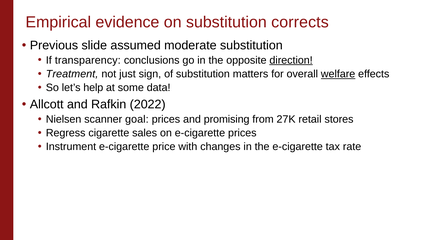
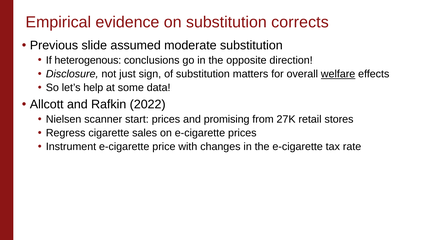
transparency: transparency -> heterogenous (88, 60)
direction underline: present -> none (291, 60)
Treatment: Treatment -> Disclosure (72, 74)
goal: goal -> start (137, 119)
